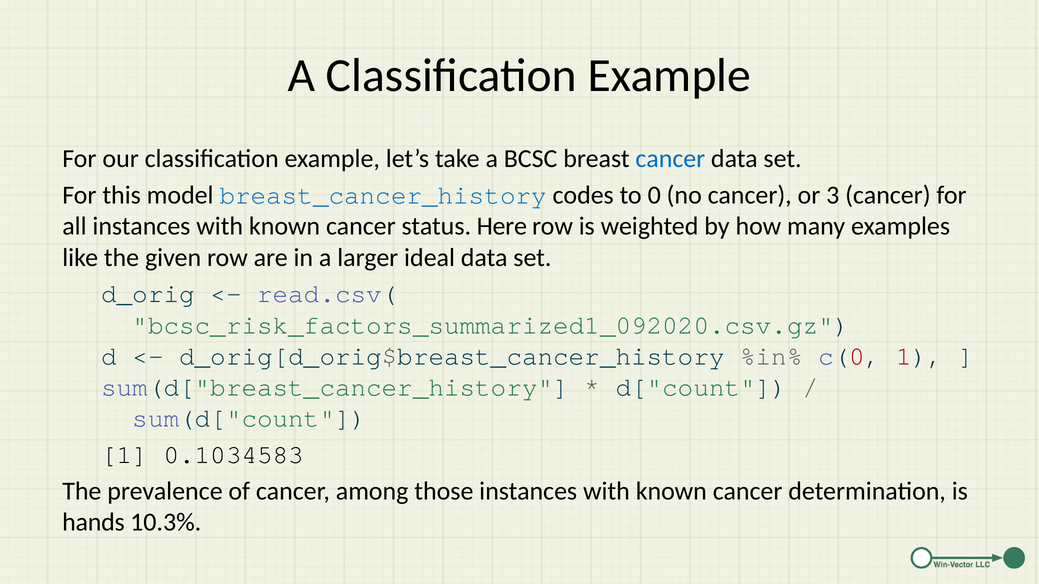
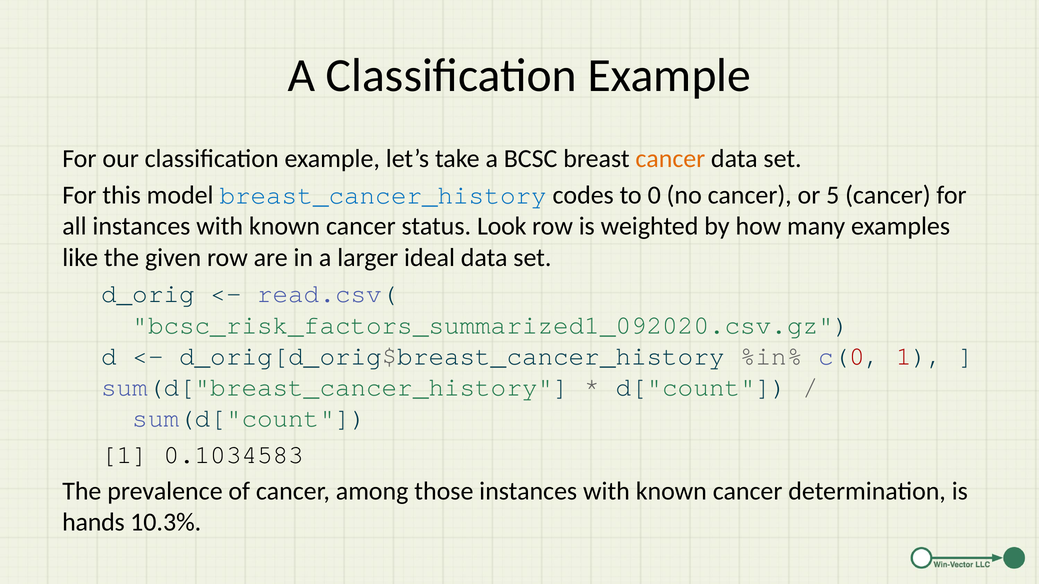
cancer colour: blue -> orange (670, 159)
3: 3 -> 5 (833, 195)
Here: Here -> Look (502, 227)
